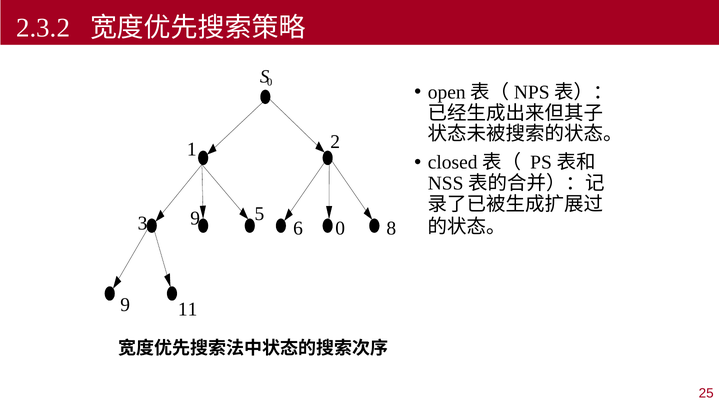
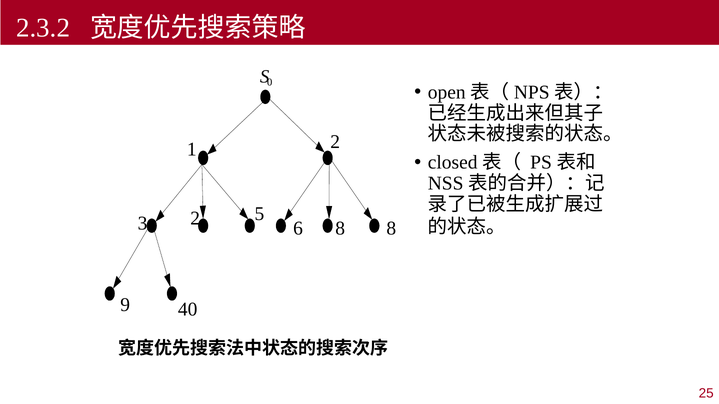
3 9: 9 -> 2 (195, 219)
6 0: 0 -> 8 (340, 228)
11: 11 -> 40 (188, 310)
